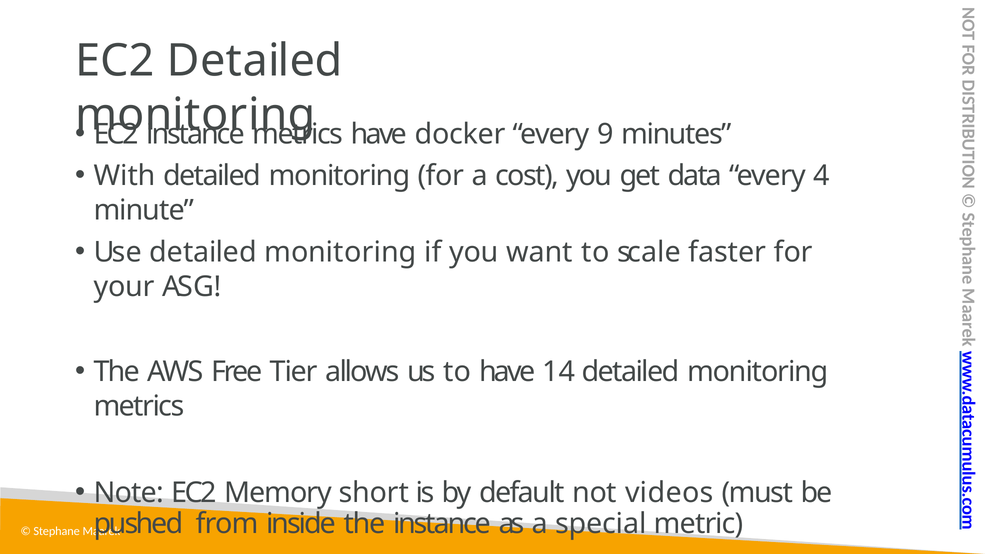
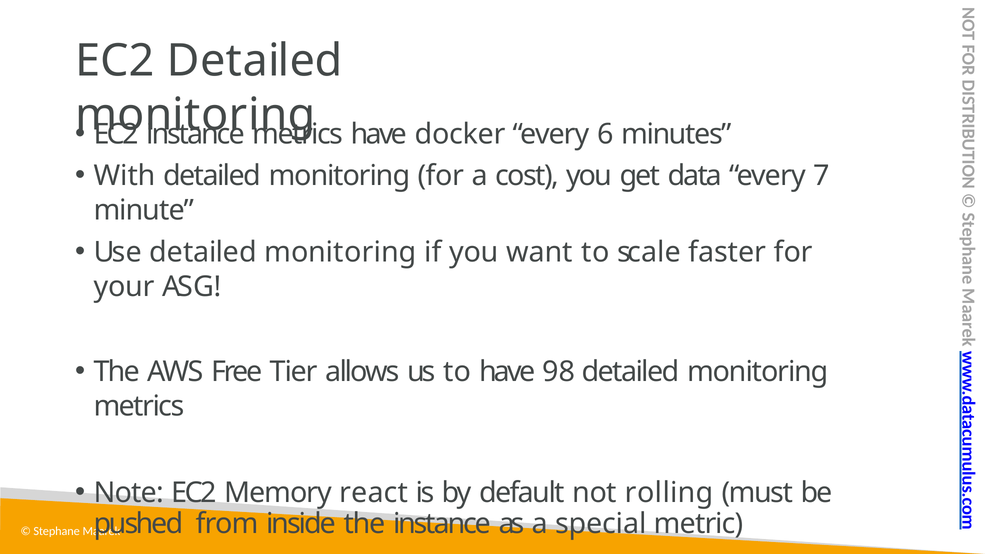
9: 9 -> 6 (605, 135)
4: 4 -> 7 (822, 176)
14: 14 -> 98 (559, 372)
short: short -> react (374, 493)
videos: videos -> rolling (669, 493)
